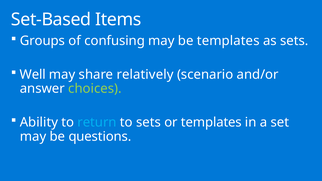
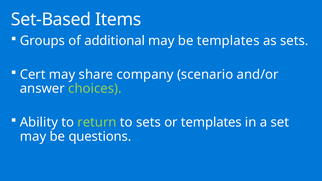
confusing: confusing -> additional (115, 41)
Well: Well -> Cert (33, 75)
relatively: relatively -> company (145, 75)
return colour: light blue -> light green (97, 122)
